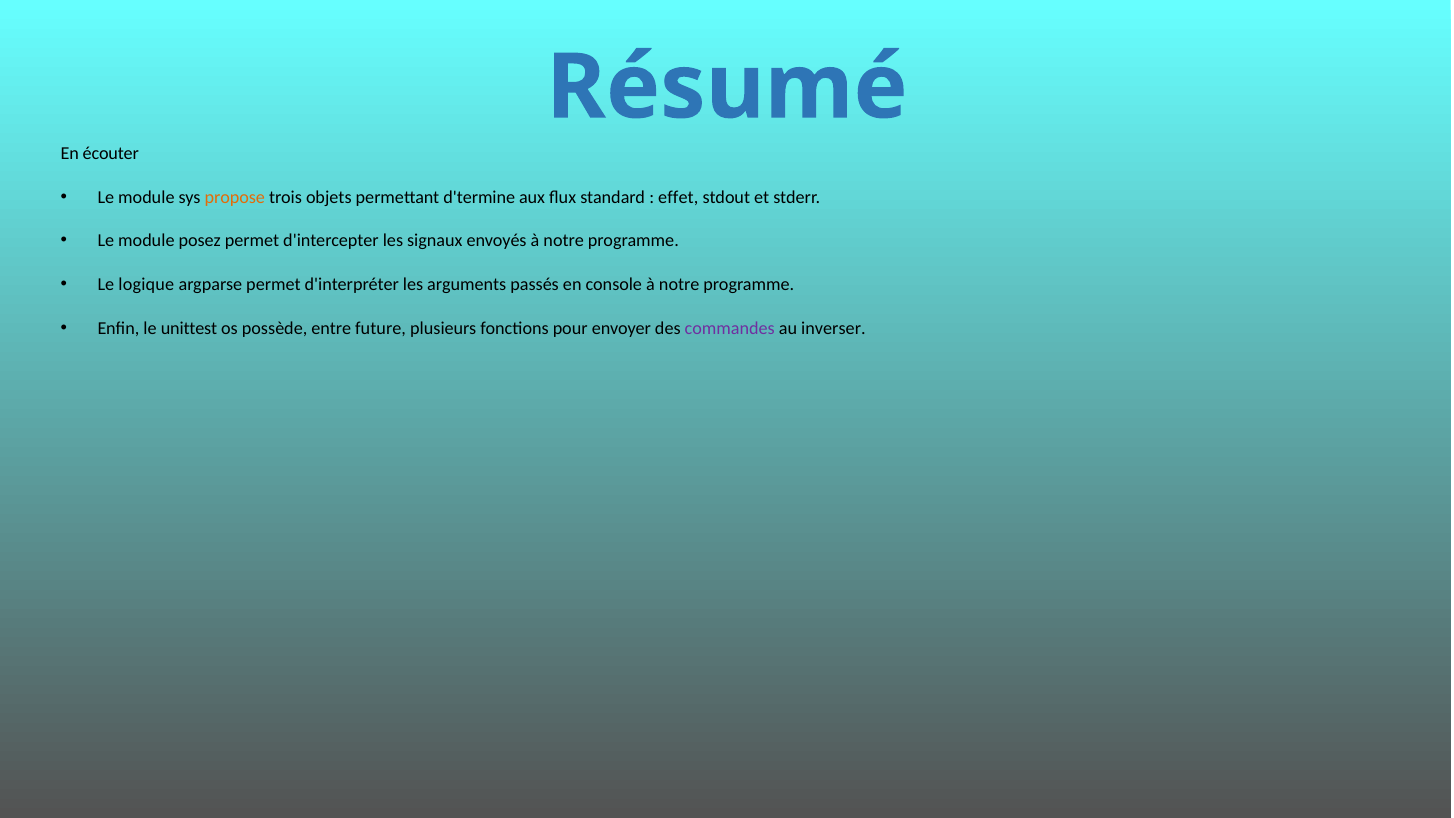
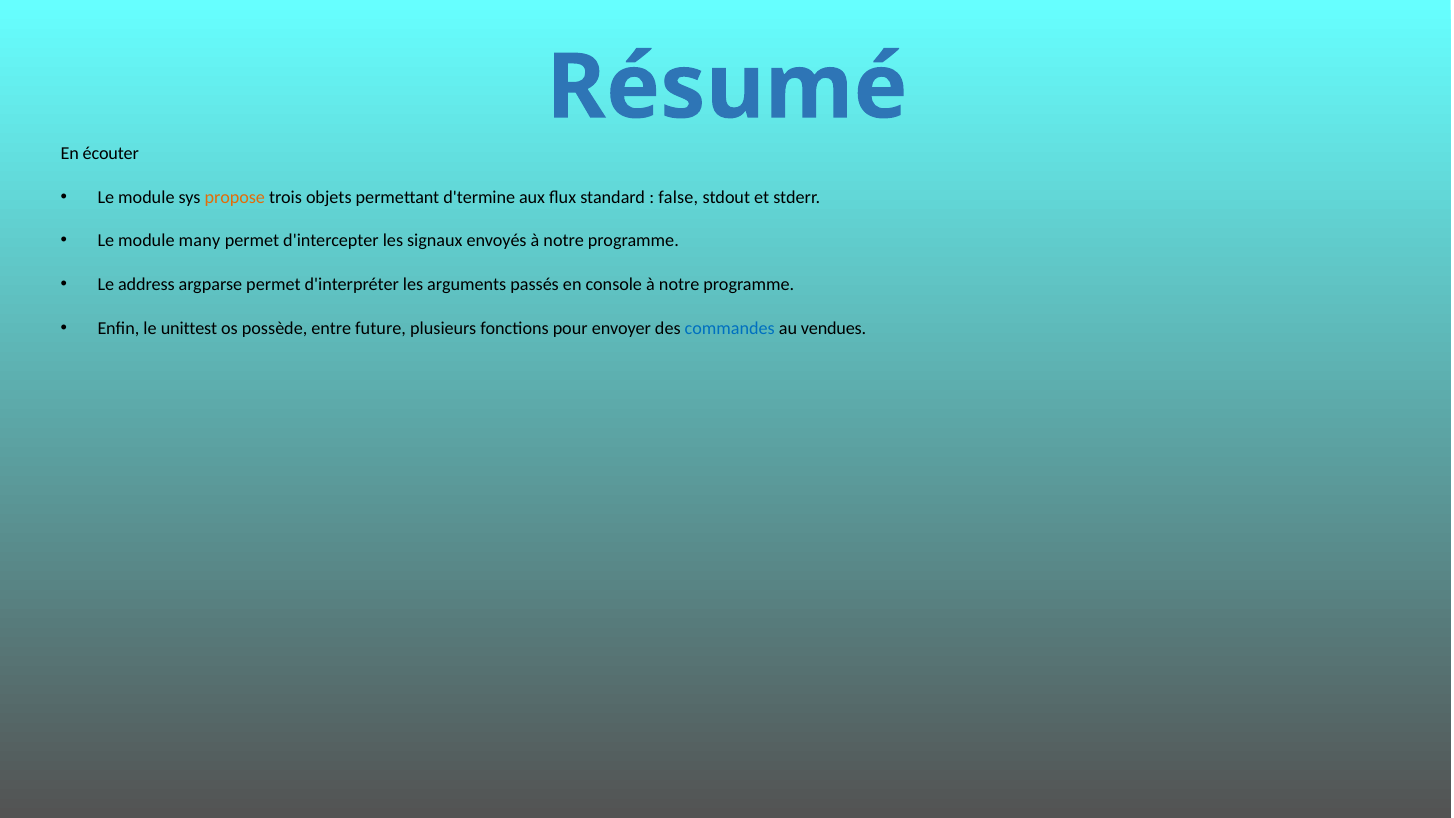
effet: effet -> false (678, 197)
posez: posez -> many (199, 241)
logique: logique -> address (146, 284)
commandes colour: purple -> blue (730, 328)
inverser: inverser -> vendues (834, 328)
